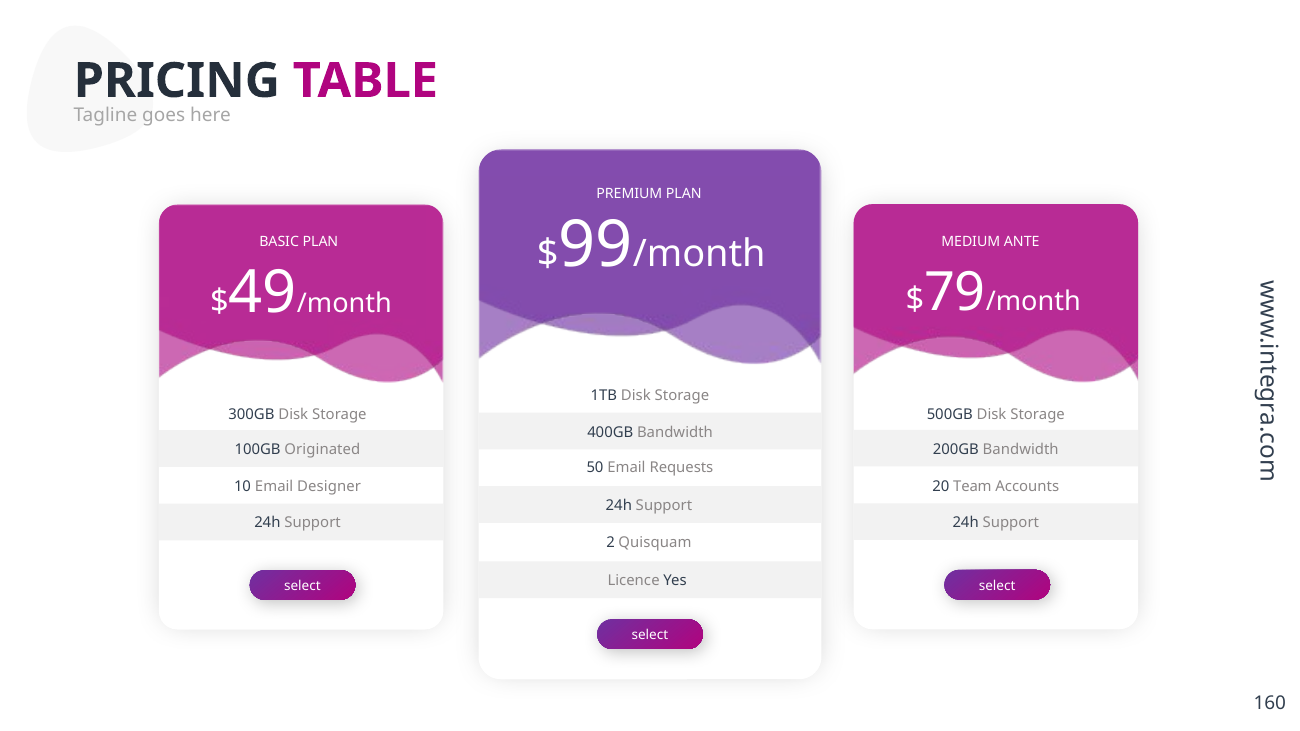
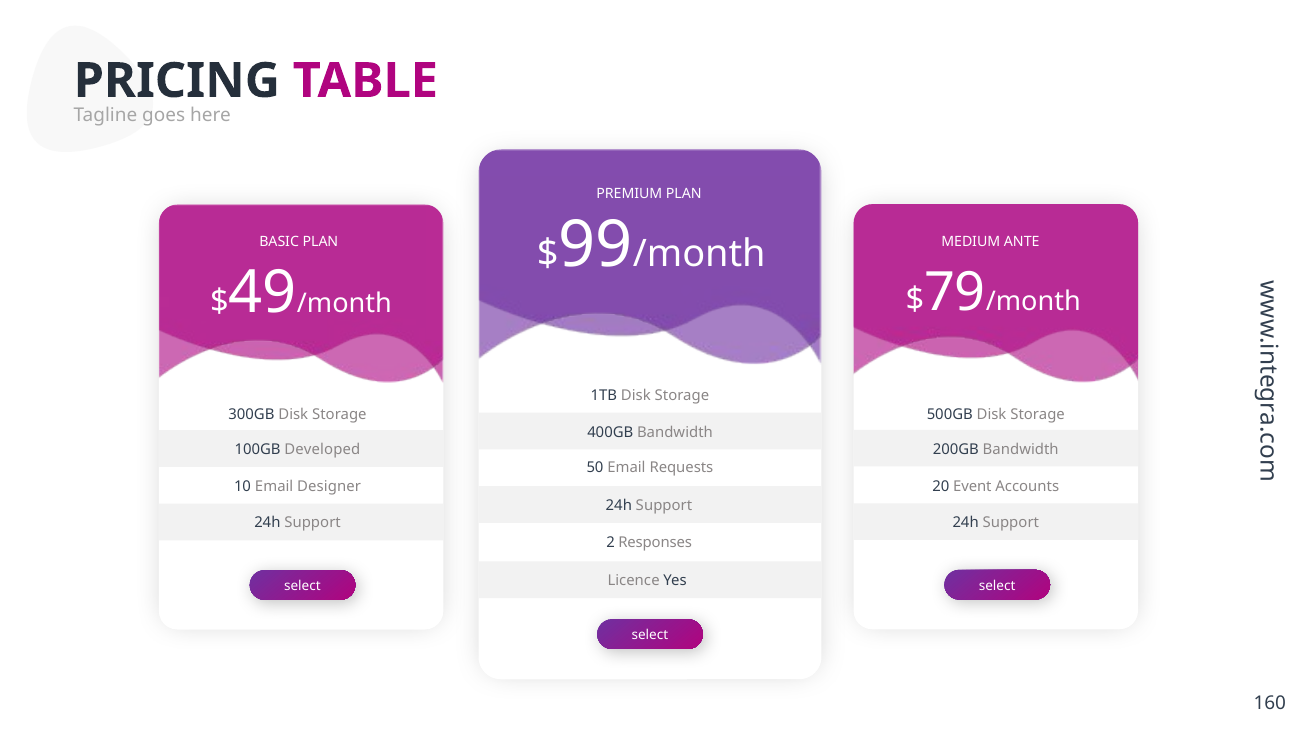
Originated: Originated -> Developed (322, 449)
Team: Team -> Event (972, 487)
Quisquam: Quisquam -> Responses (655, 543)
